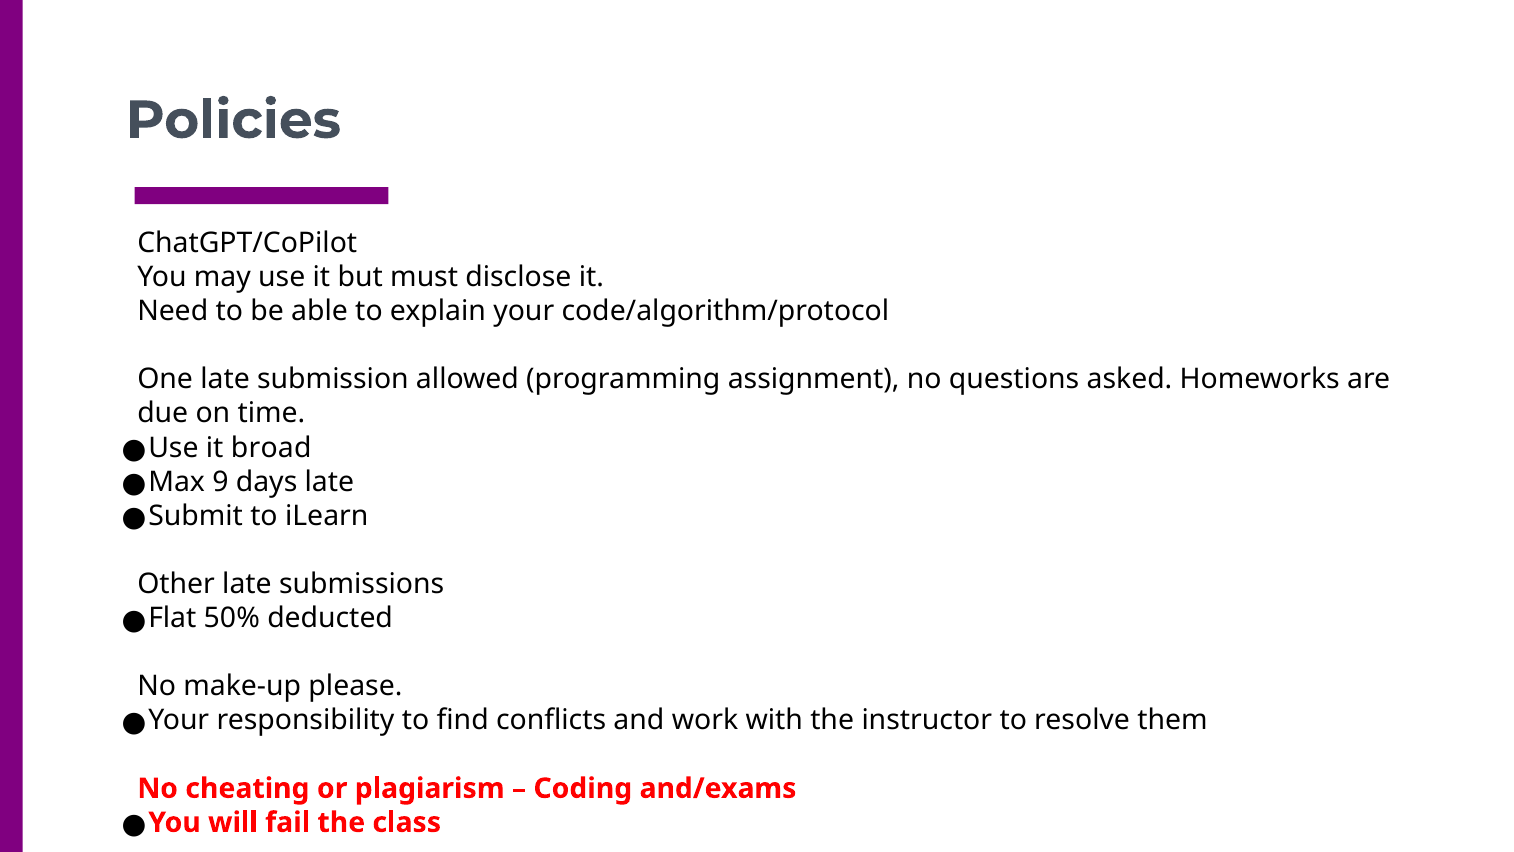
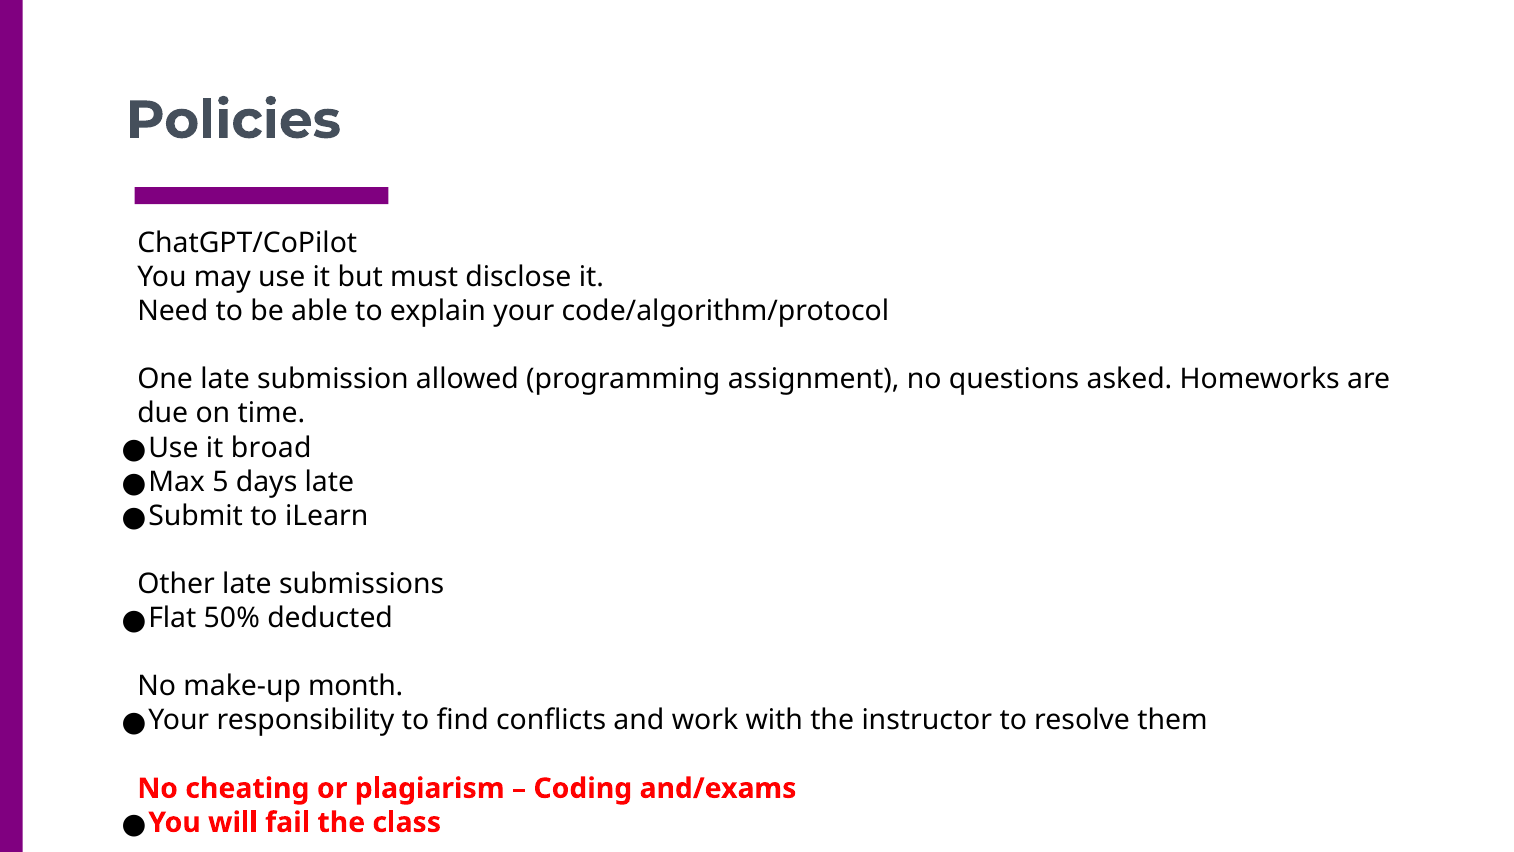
9: 9 -> 5 (220, 482)
please: please -> month (356, 686)
